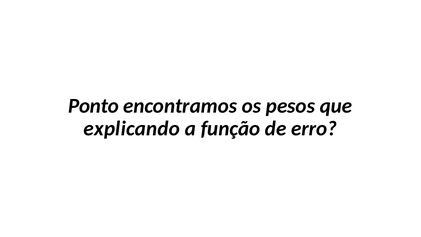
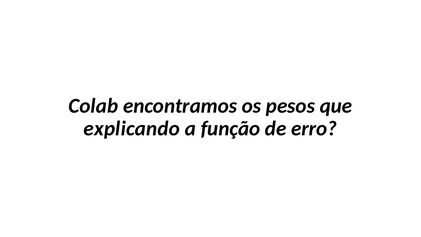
Ponto: Ponto -> Colab (93, 106)
